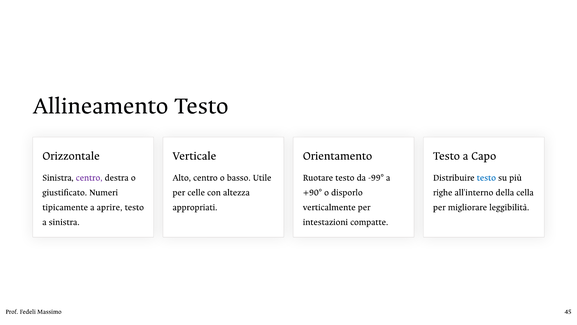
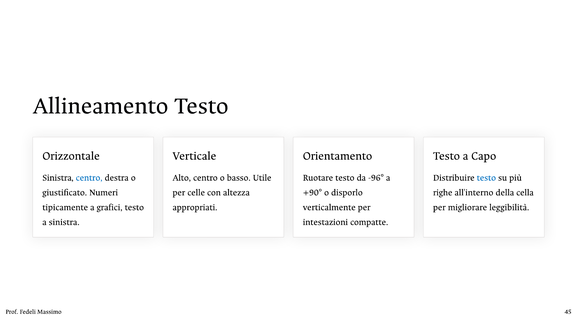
centro colour: purple -> blue (89, 177)
-99°: -99° -> -96° (376, 177)
aprire: aprire -> grafici (110, 207)
